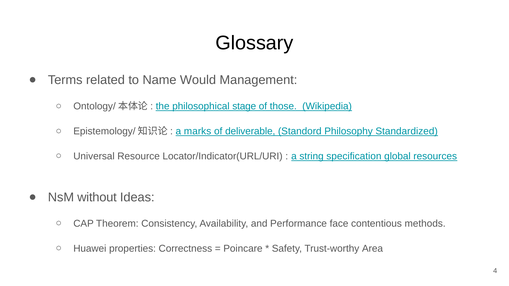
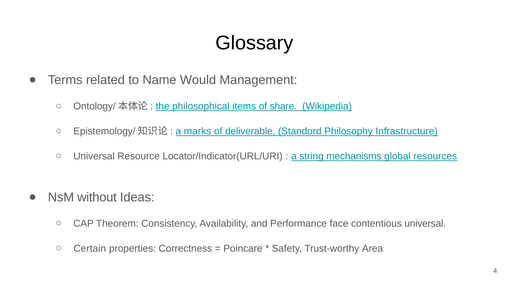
stage: stage -> items (244, 106)
those: those -> share (283, 106)
Standardized: Standardized -> Infrastructure (407, 131)
specification: specification -> mechanisms (354, 156)
contentious methods: methods -> universal (425, 224)
Huawei: Huawei -> Certain (90, 249)
